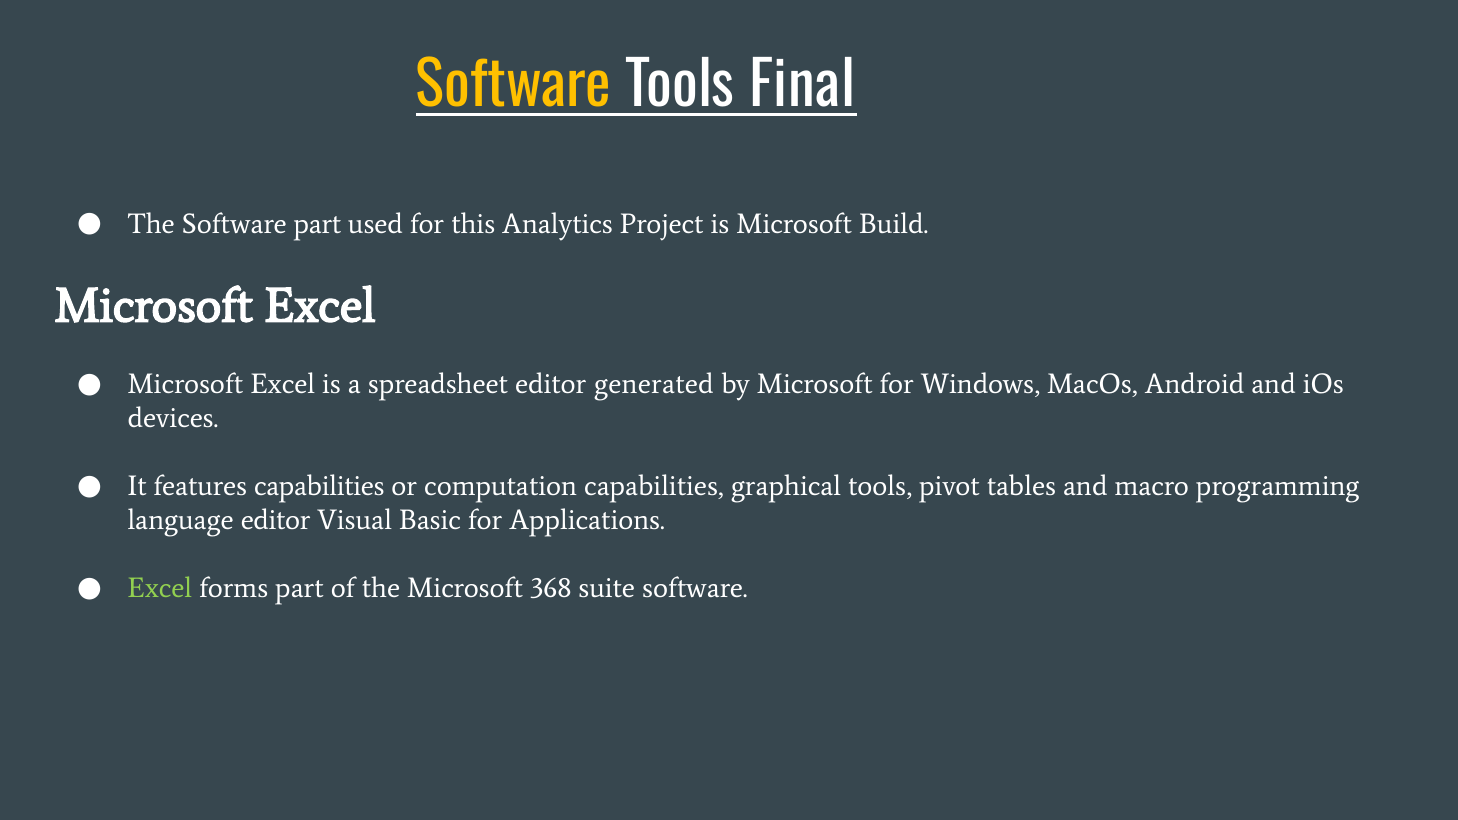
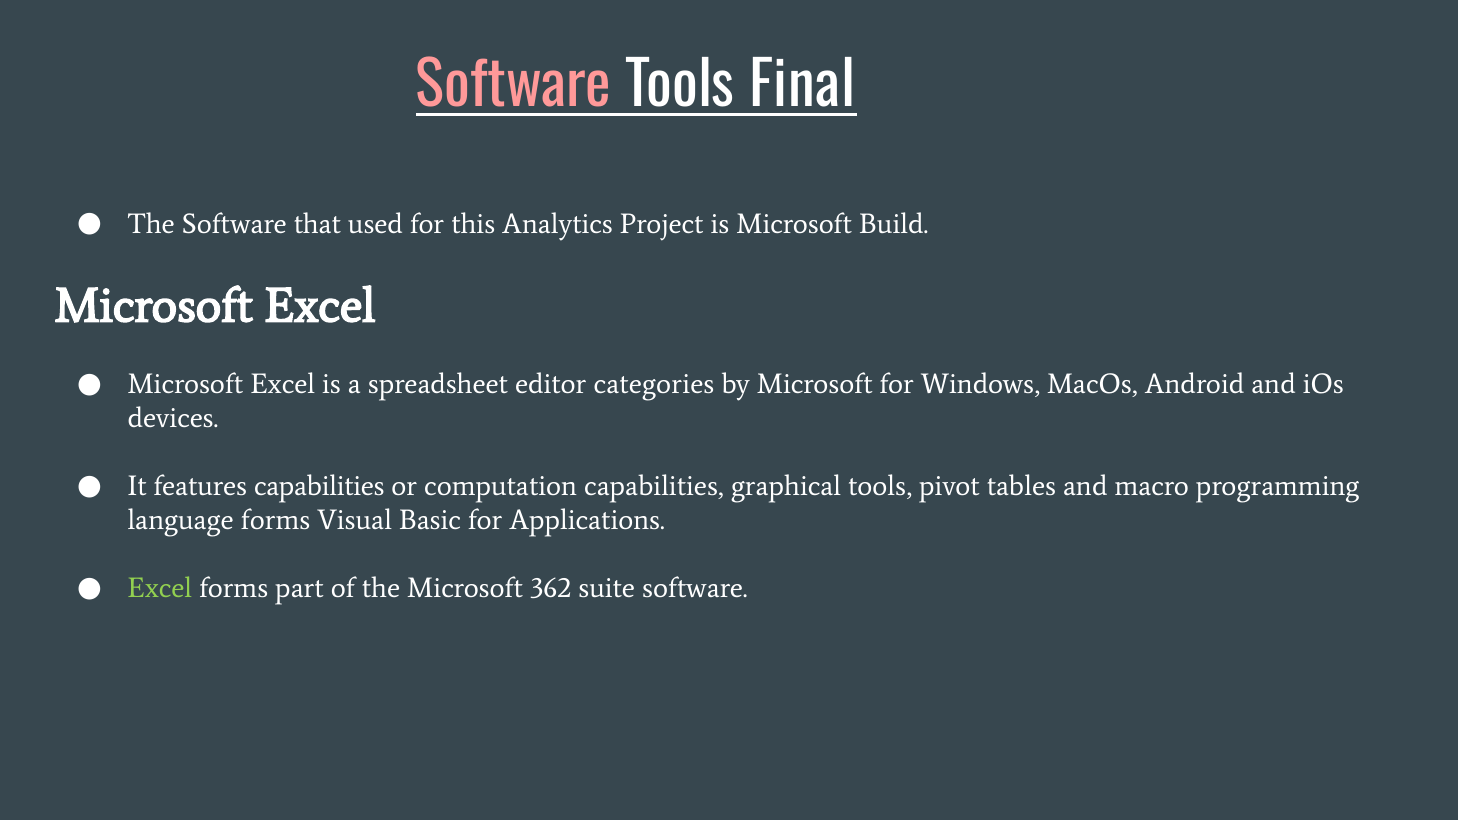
Software colour: yellow -> pink (514, 87)
Software part: part -> that (317, 224)
generated: generated -> categories (654, 384)
language editor: editor -> forms (276, 520)
368: 368 -> 362 (551, 588)
